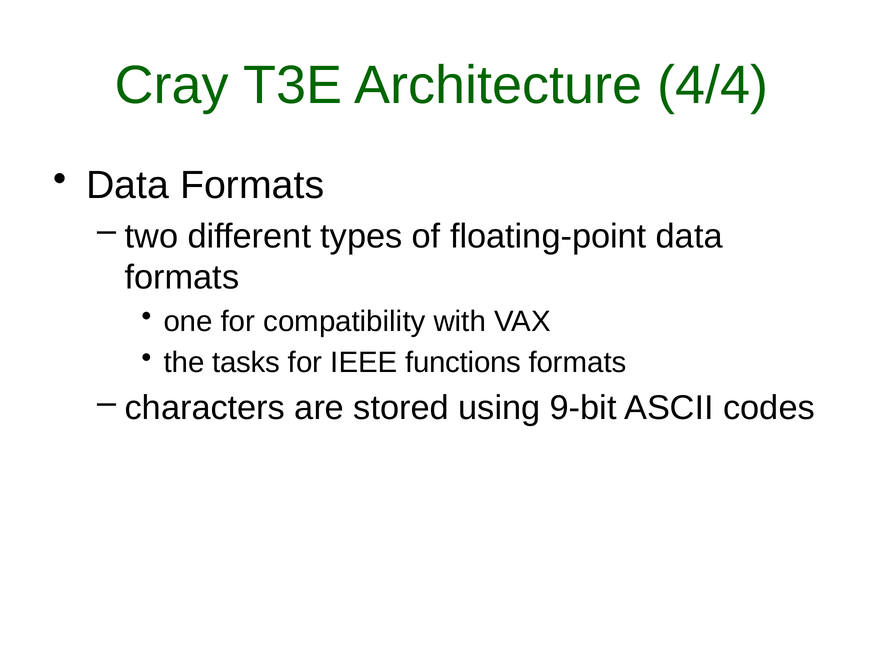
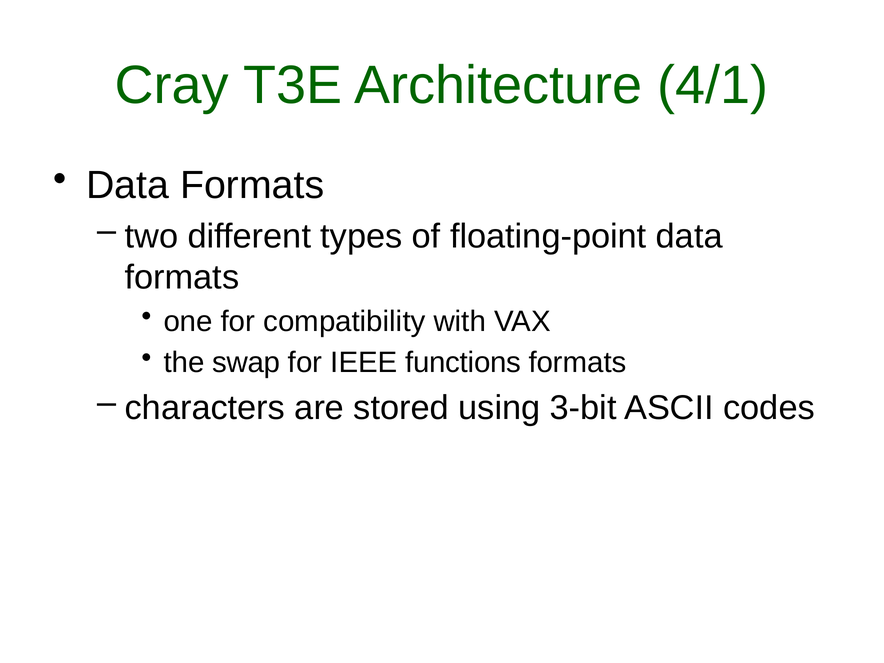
4/4: 4/4 -> 4/1 (713, 86)
tasks: tasks -> swap (246, 363)
9-bit: 9-bit -> 3-bit (583, 408)
